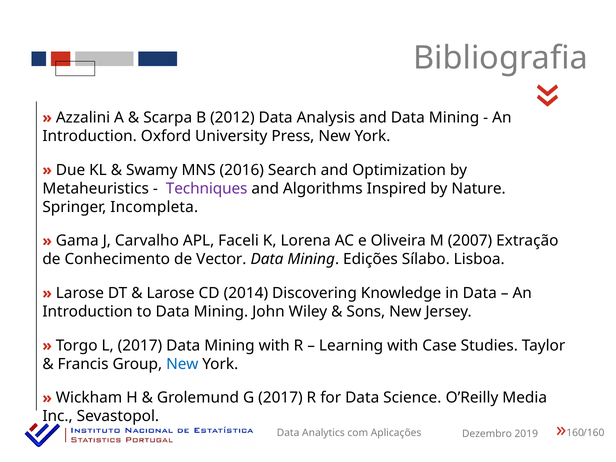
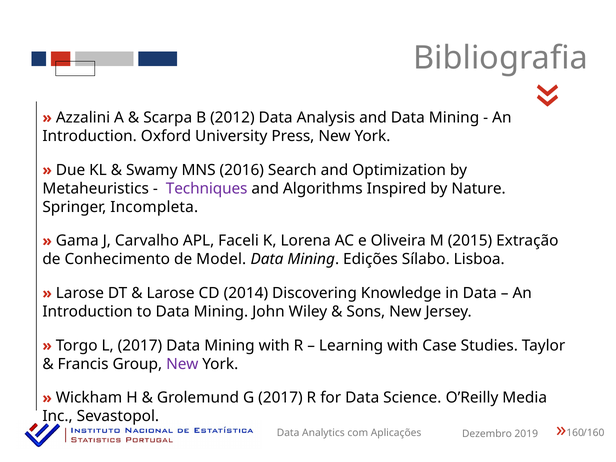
2007: 2007 -> 2015 (470, 241)
Vector: Vector -> Model (221, 259)
New colour: blue -> purple (182, 364)
